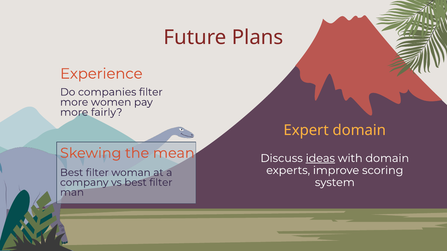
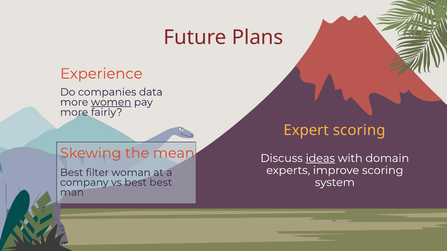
companies filter: filter -> data (151, 92)
women underline: none -> present (111, 102)
Expert domain: domain -> scoring (359, 130)
vs best filter: filter -> best (161, 183)
